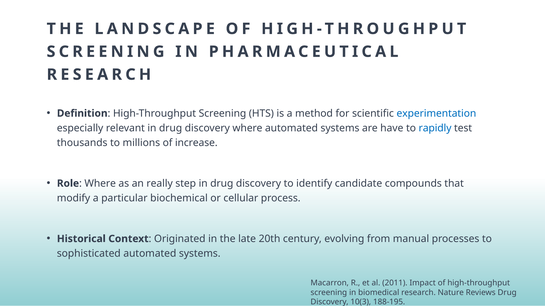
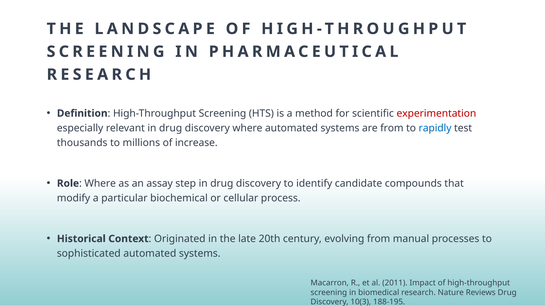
experimentation colour: blue -> red (436, 114)
are have: have -> from (392, 128)
really: really -> assay (160, 184)
